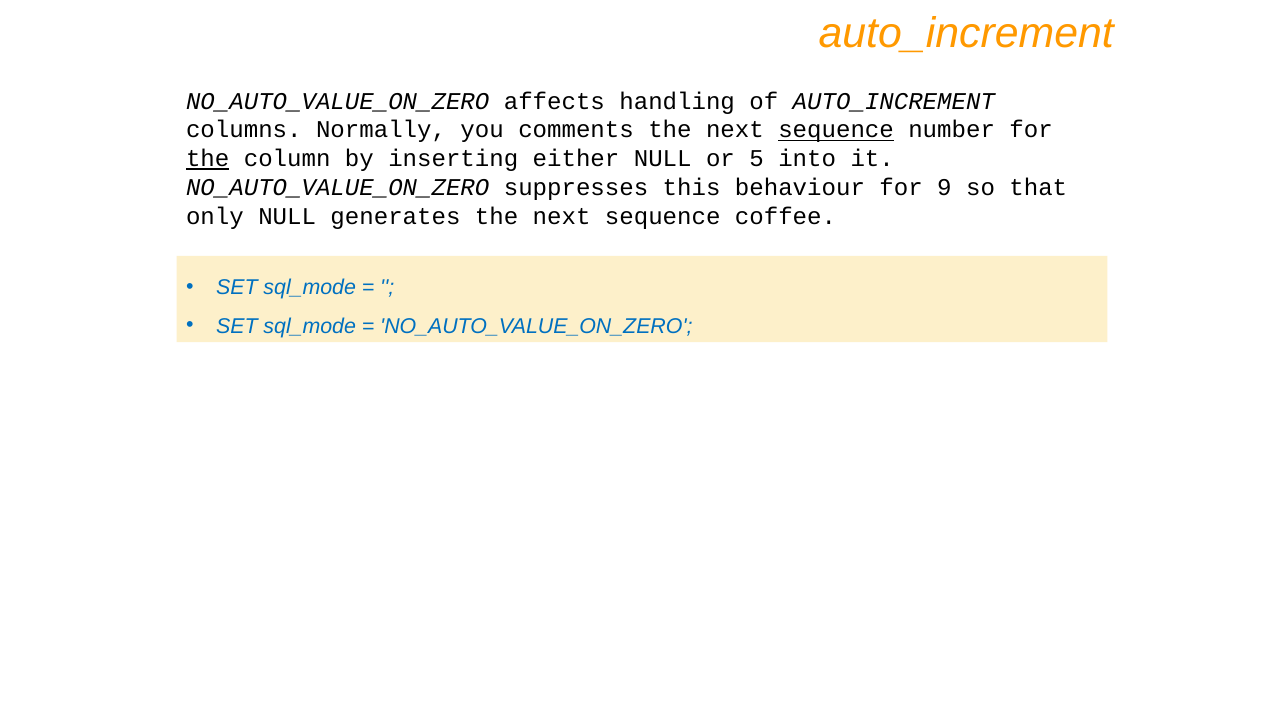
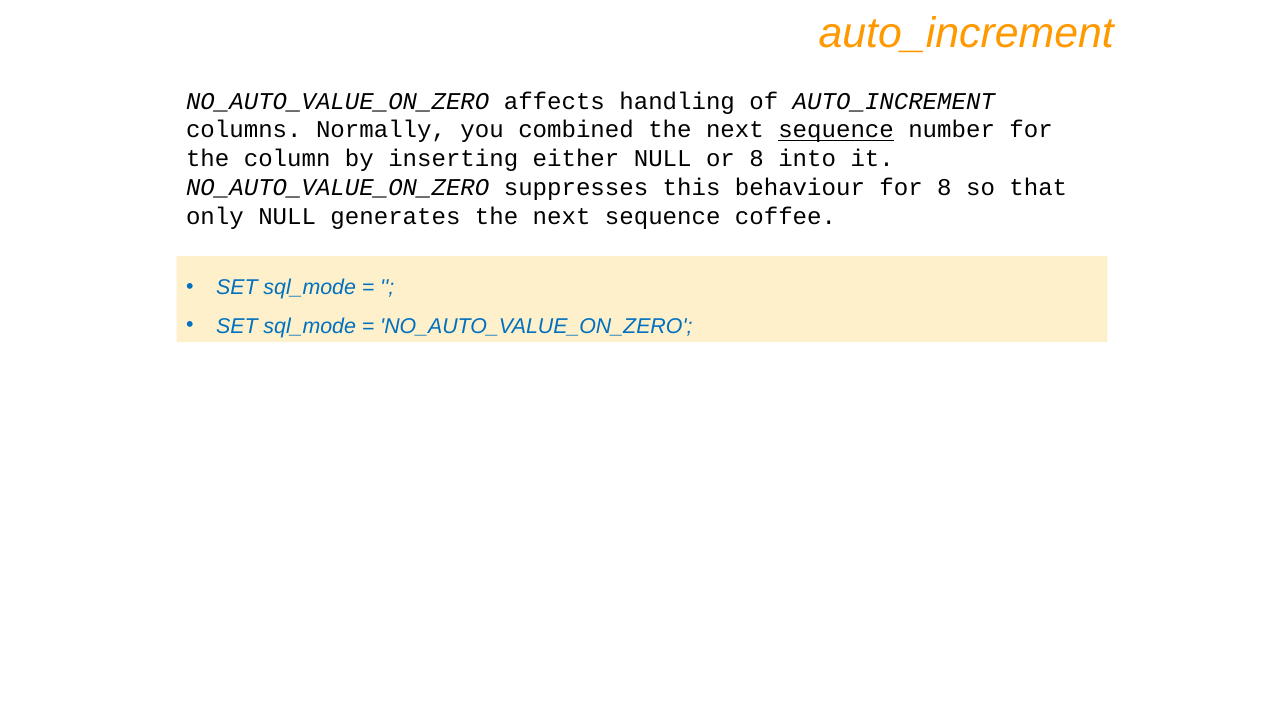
comments: comments -> combined (576, 130)
the underline: present -> none (208, 159)
or 5: 5 -> 8 (757, 159)
for 9: 9 -> 8 (944, 188)
